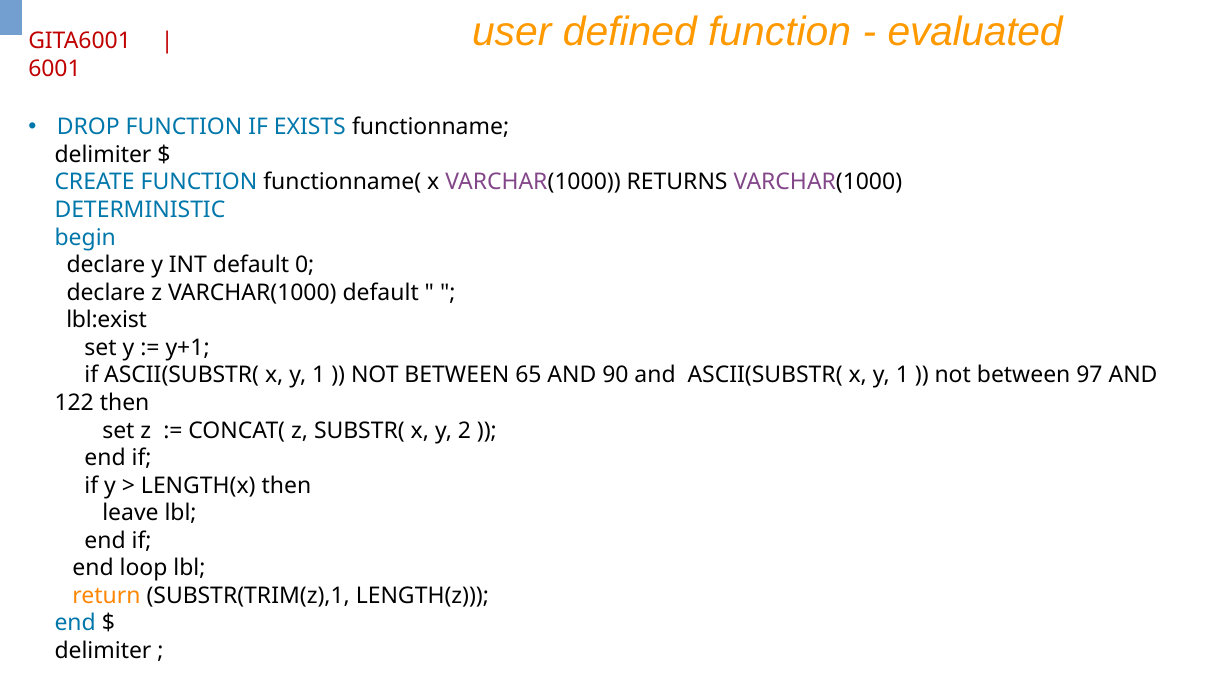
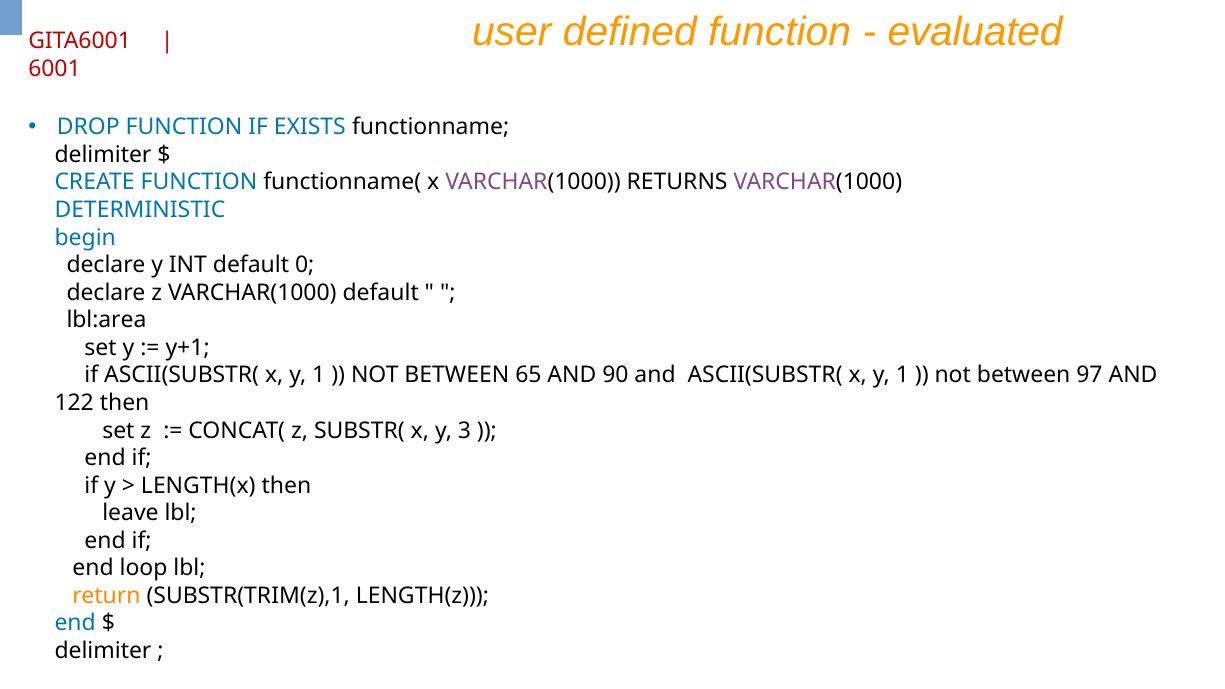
lbl:exist: lbl:exist -> lbl:area (106, 320)
2: 2 -> 3 (465, 430)
